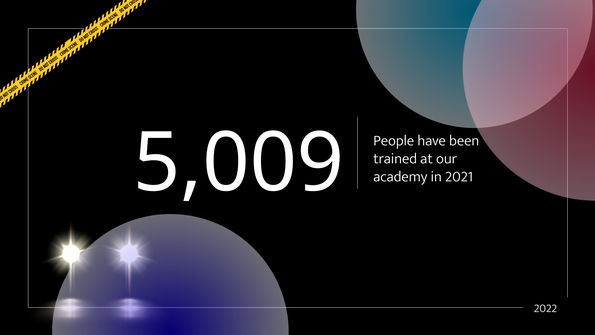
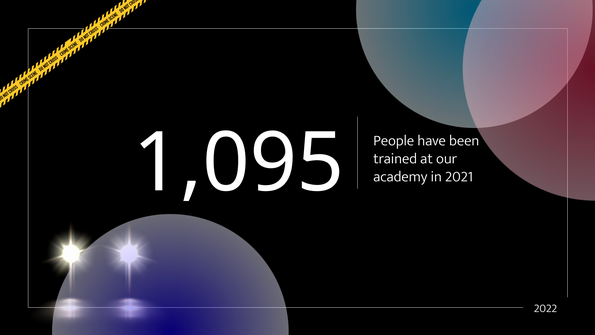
5,009: 5,009 -> 1,095 (239, 163)
